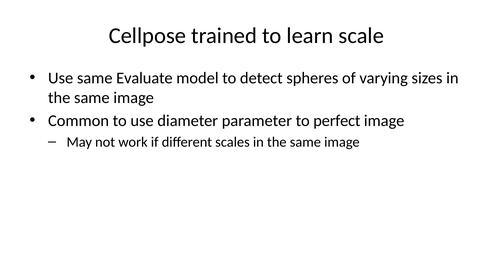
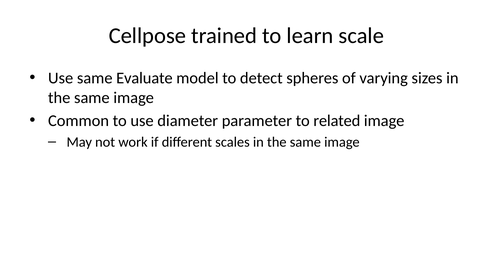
perfect: perfect -> related (337, 121)
